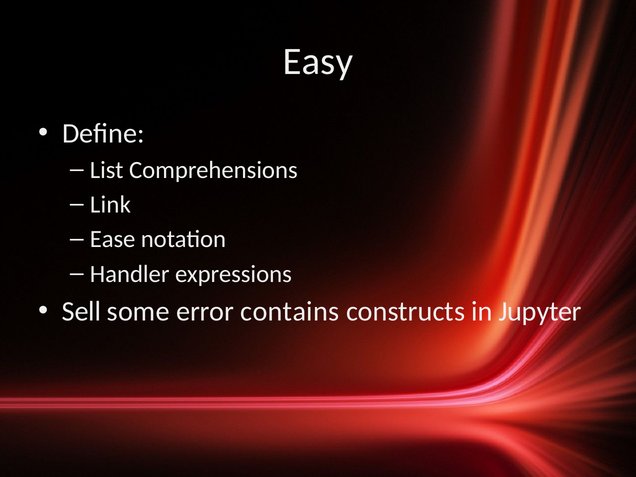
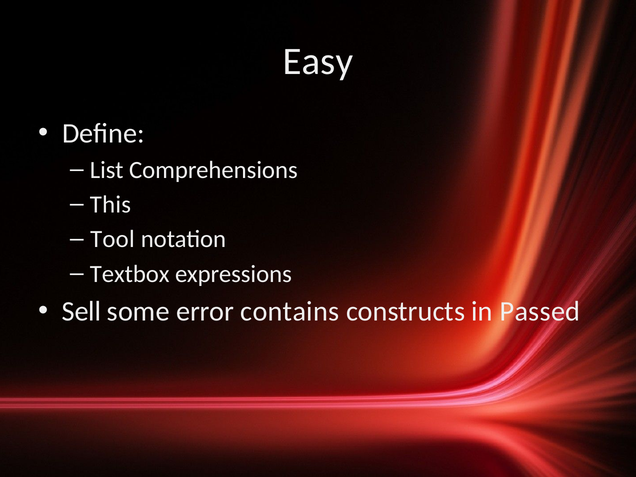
Link: Link -> This (110, 205)
Ease: Ease -> Tool (112, 239)
Handler: Handler -> Textbox (130, 274)
Jupyter: Jupyter -> Passed (540, 312)
